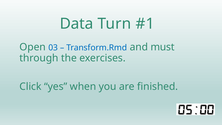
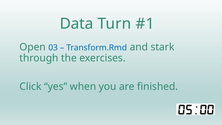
must: must -> stark (163, 47)
